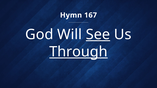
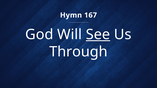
Through underline: present -> none (78, 52)
